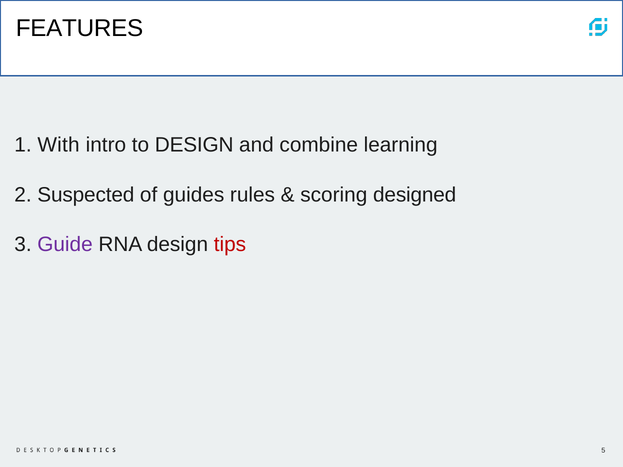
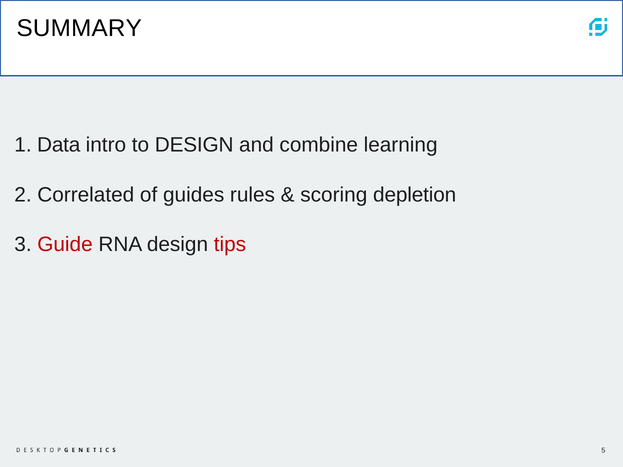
FEATURES: FEATURES -> SUMMARY (79, 28)
With: With -> Data (59, 145)
Suspected: Suspected -> Correlated (86, 195)
designed: designed -> depletion (415, 195)
Guide colour: purple -> red (65, 245)
